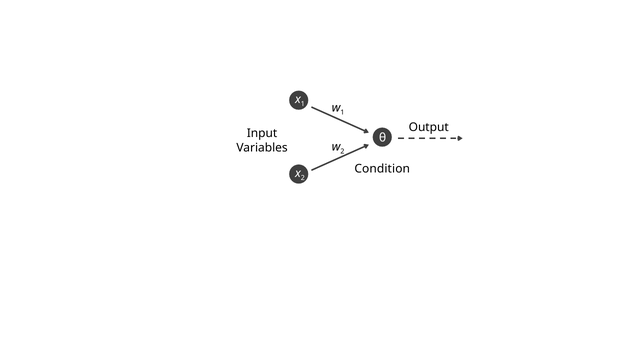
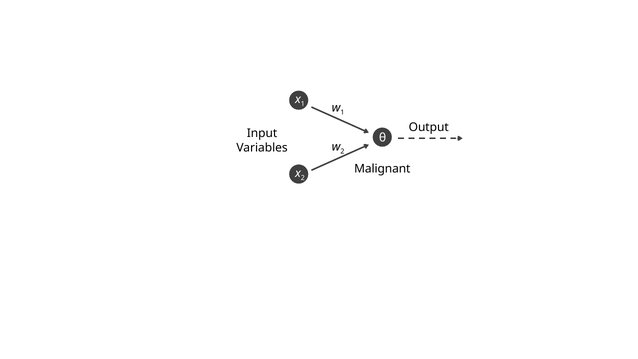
Condition: Condition -> Malignant (382, 169)
